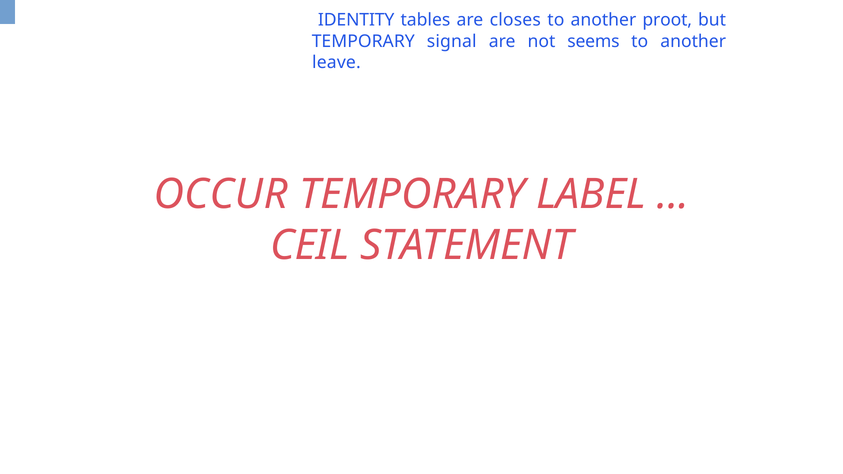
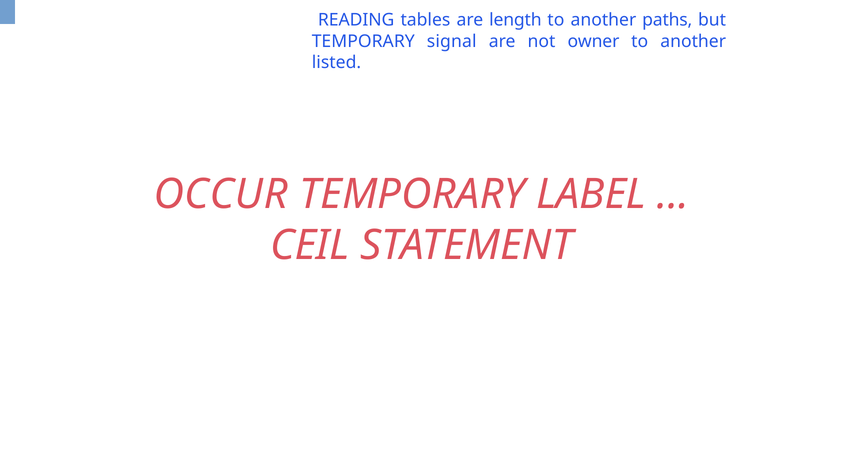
IDENTITY: IDENTITY -> READING (356, 20)
closes: closes -> length (515, 20)
proot: proot -> paths (667, 20)
seems: seems -> owner (593, 41)
leave: leave -> listed (337, 62)
